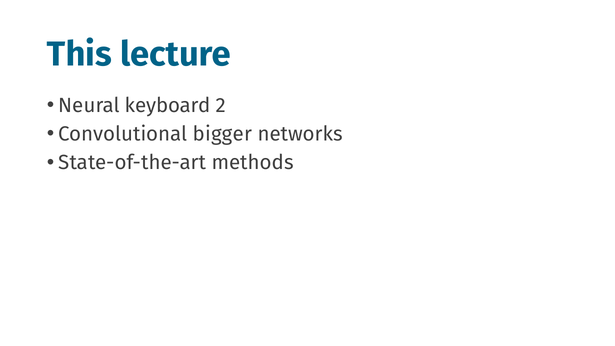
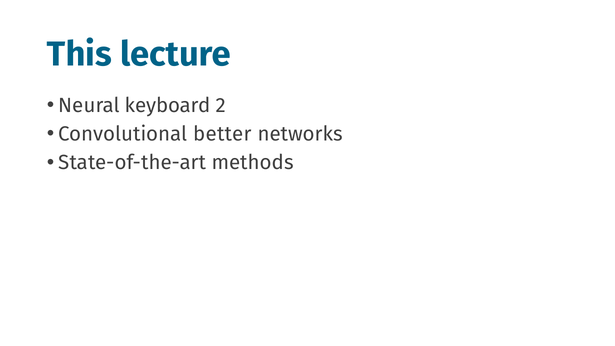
bigger: bigger -> better (222, 134)
